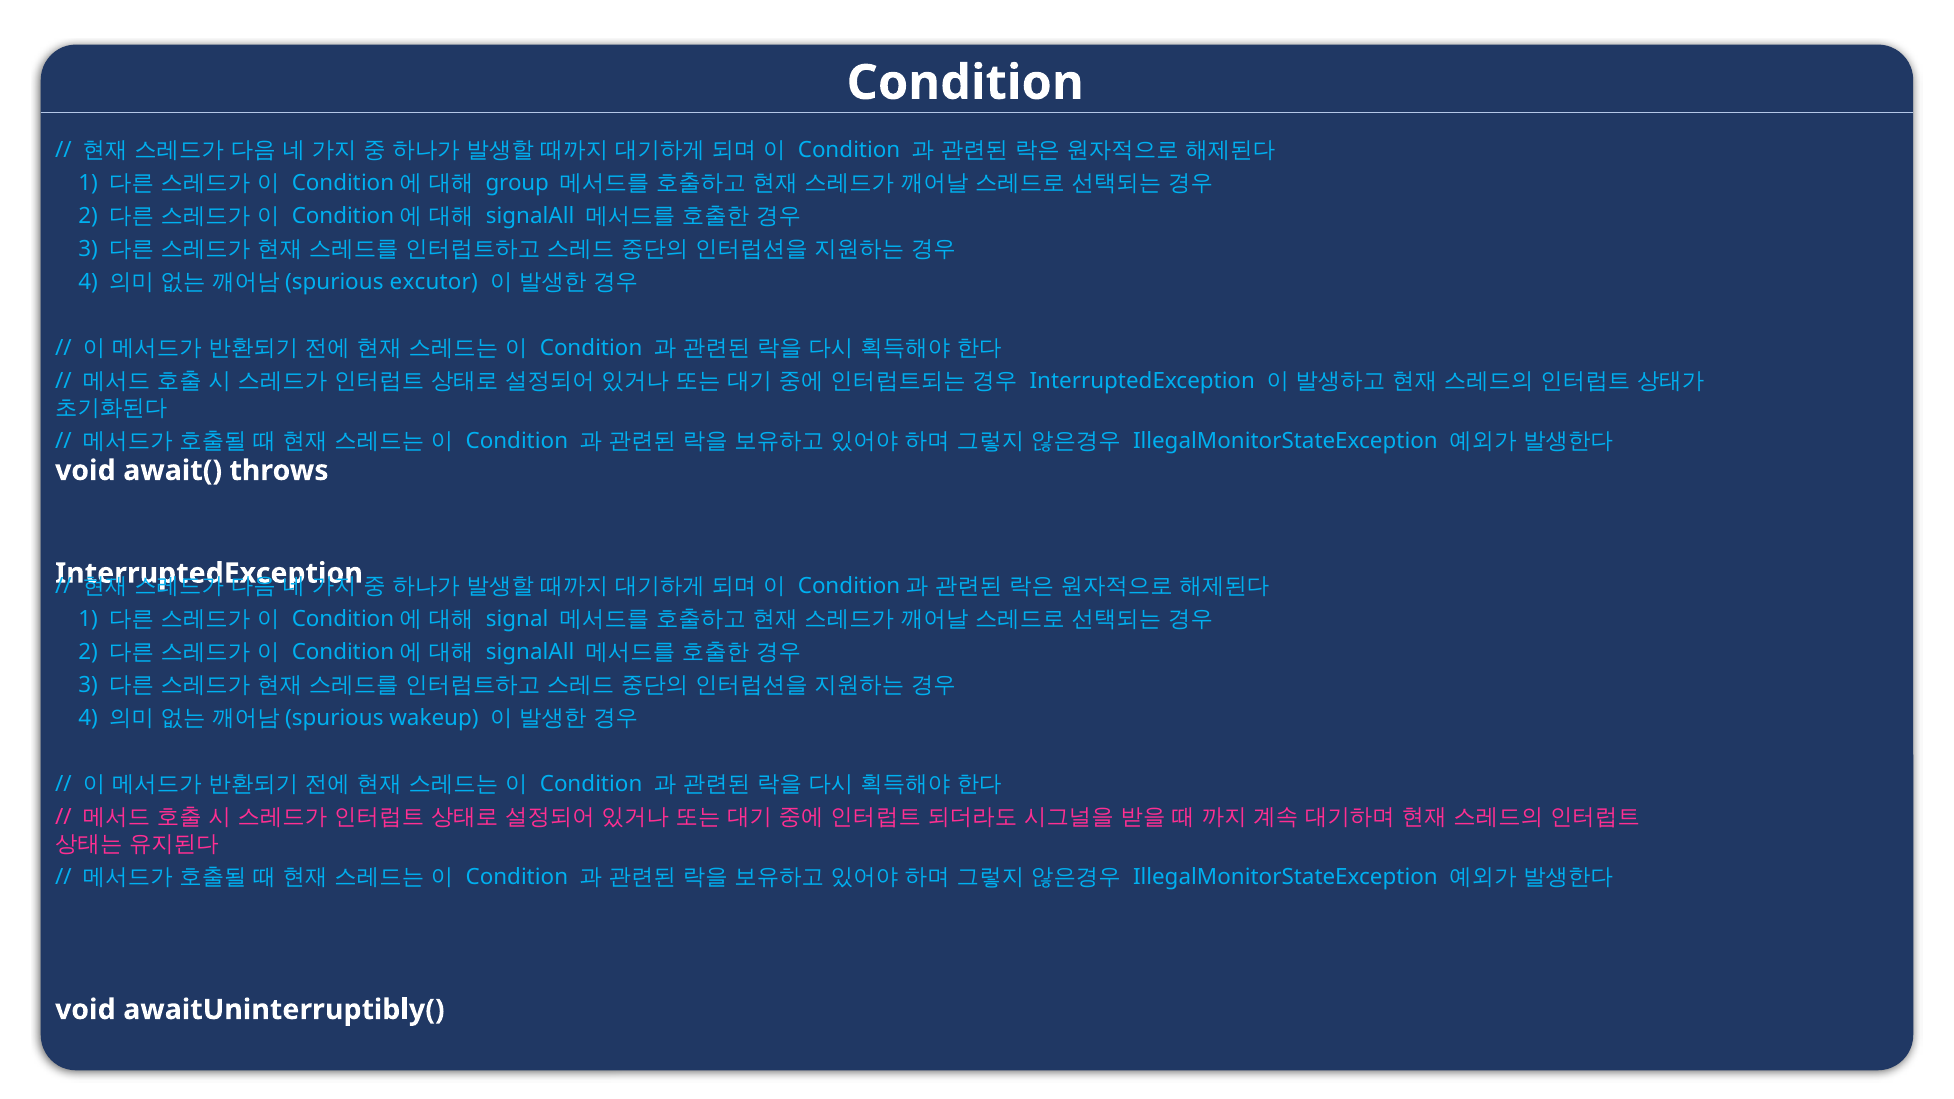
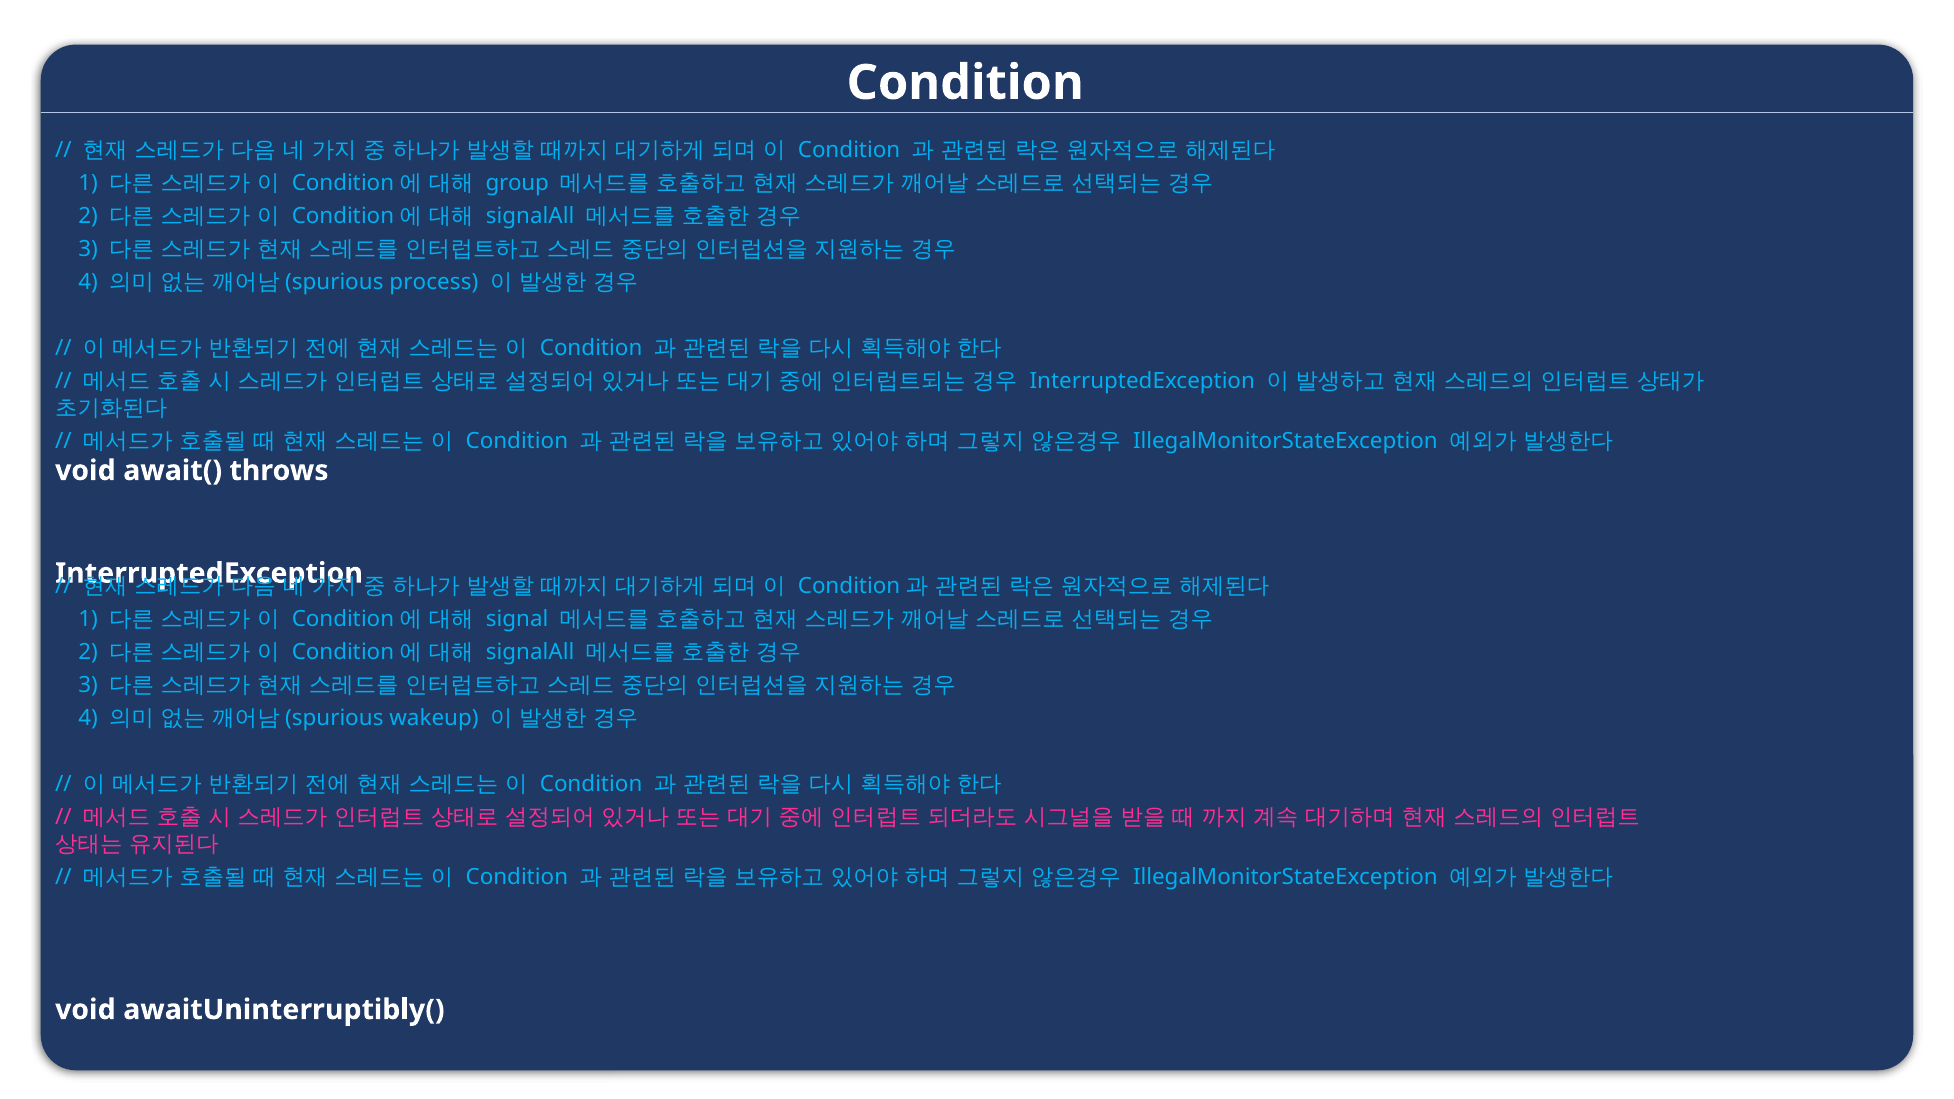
excutor: excutor -> process (434, 282)
